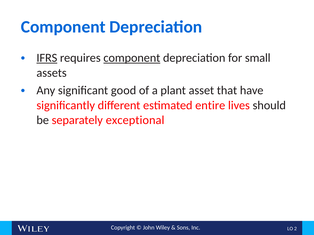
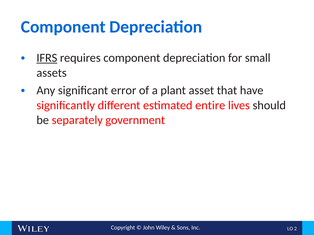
component underline: present -> none (132, 58)
good: good -> error (124, 91)
exceptional: exceptional -> government (135, 120)
